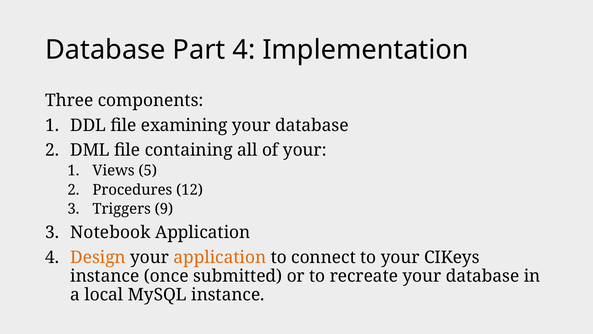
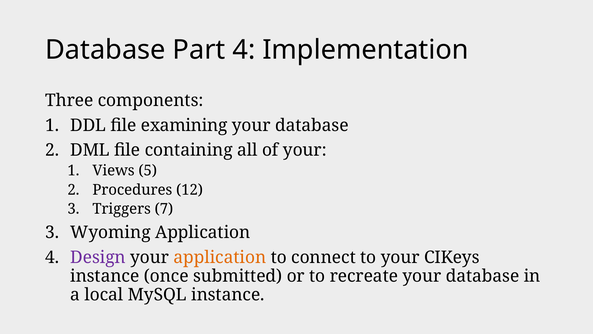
9: 9 -> 7 (164, 209)
Notebook: Notebook -> Wyoming (110, 232)
Design colour: orange -> purple (98, 257)
